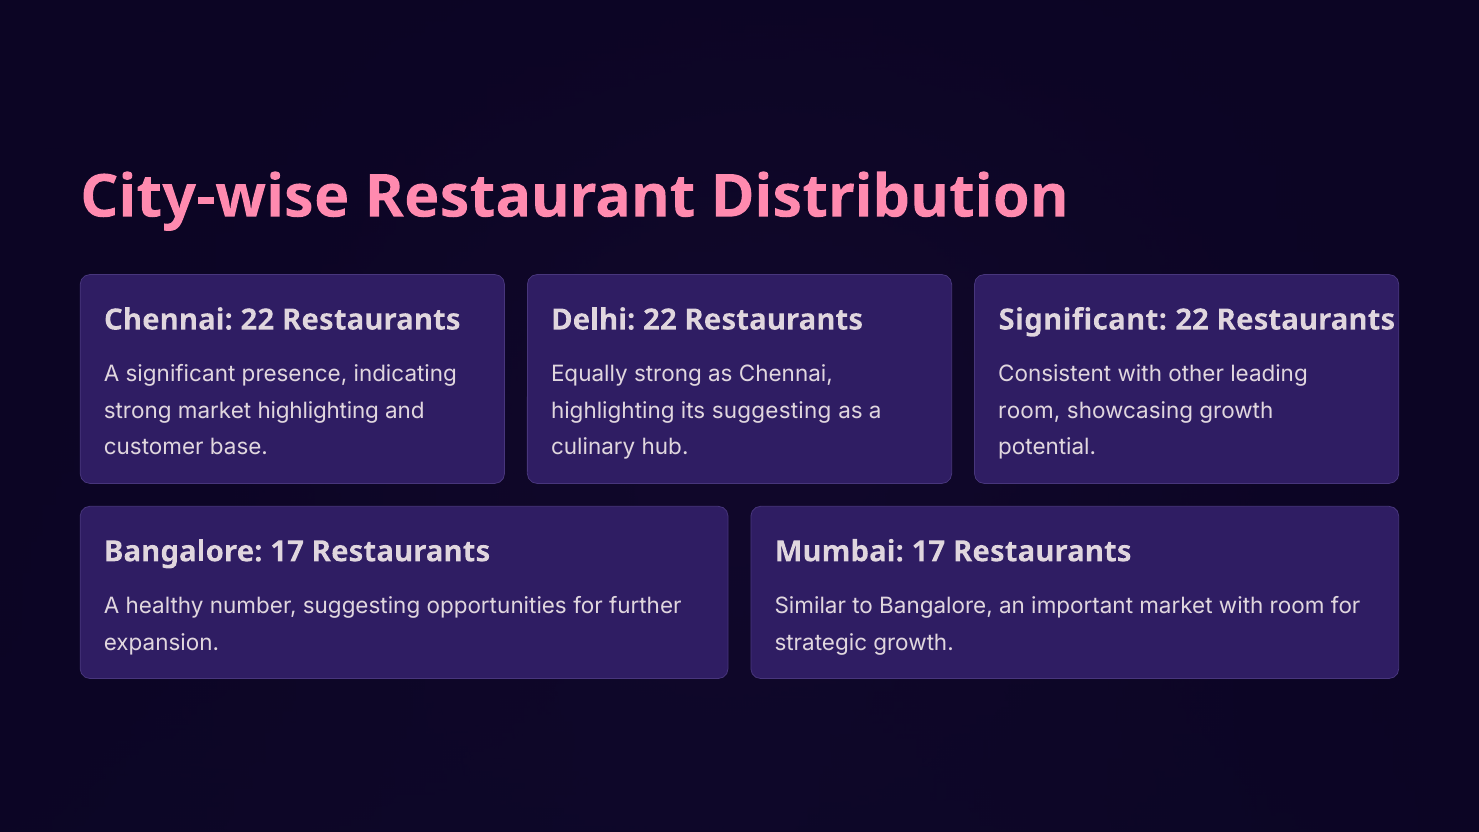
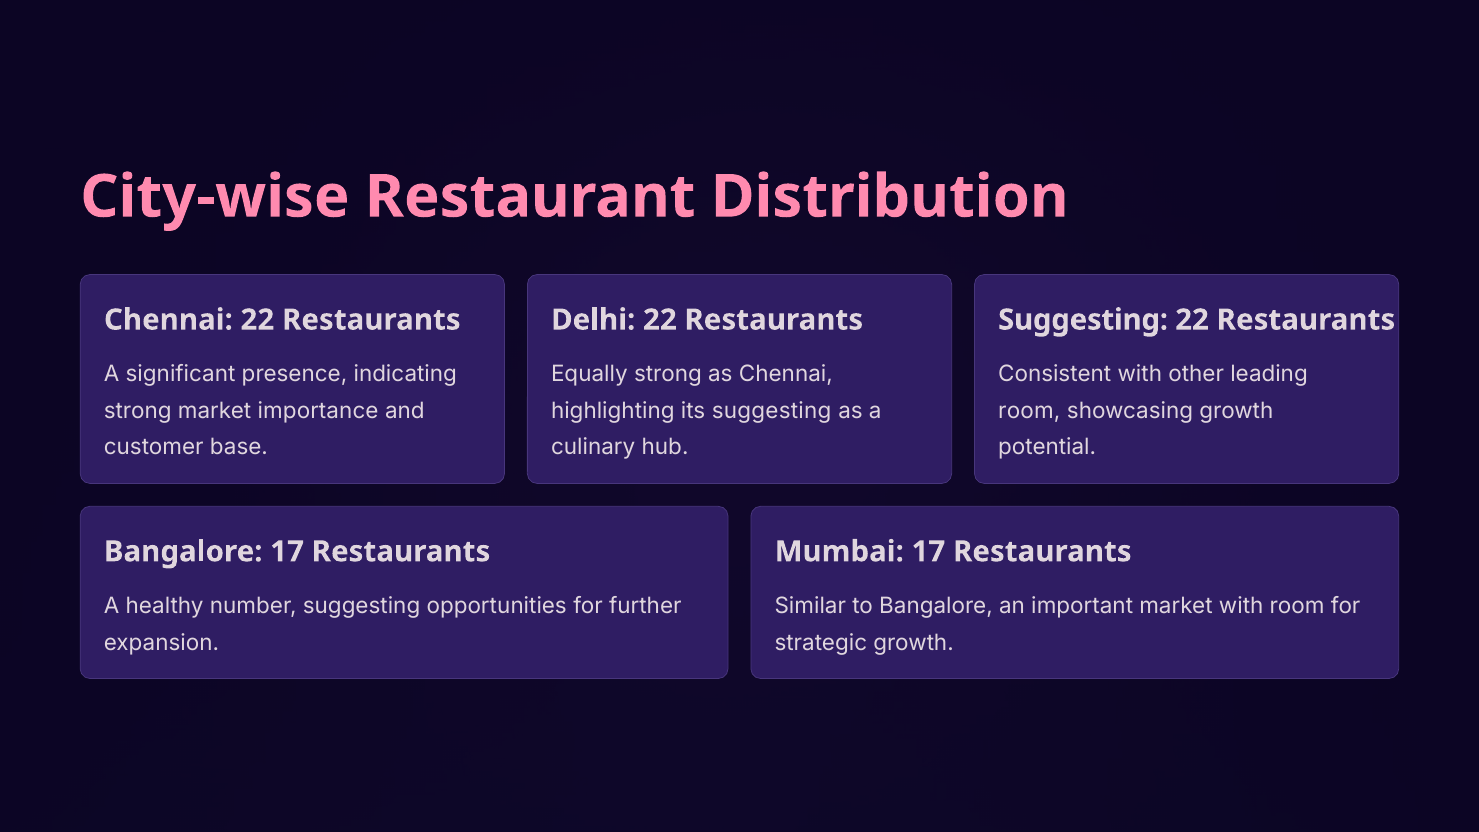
Significant: Significant -> Suggesting (1083, 320)
market highlighting: highlighting -> importance (318, 411)
